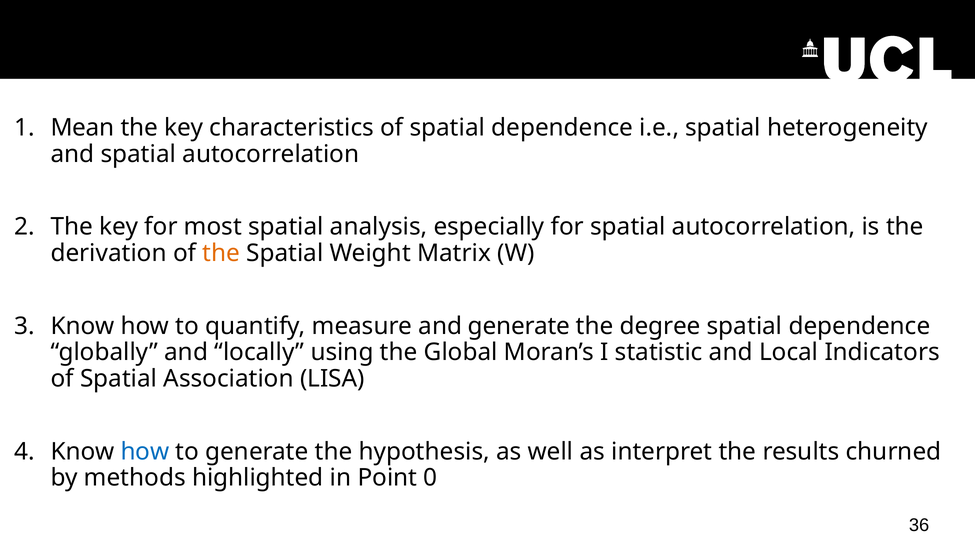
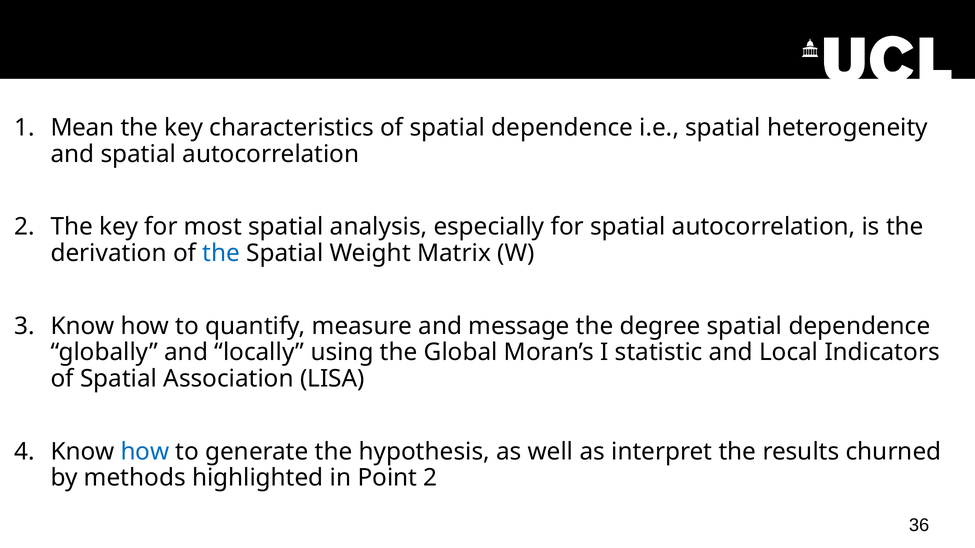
the colour: orange -> blue (221, 253)
and generate: generate -> message (519, 326)
Point 0: 0 -> 2 (430, 478)
